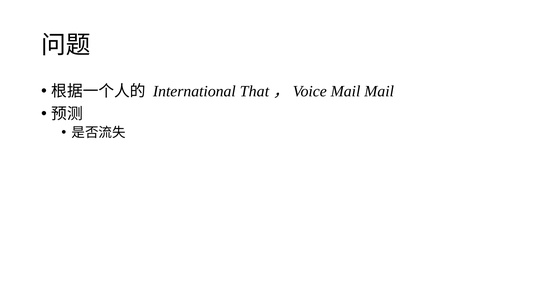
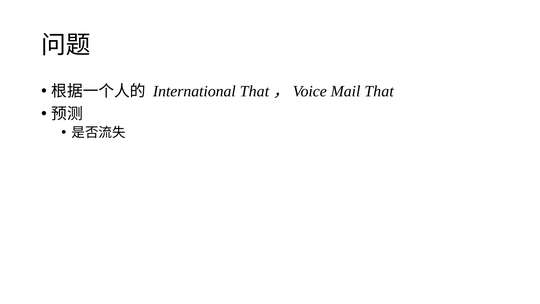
Mail Mail: Mail -> That (379, 91)
